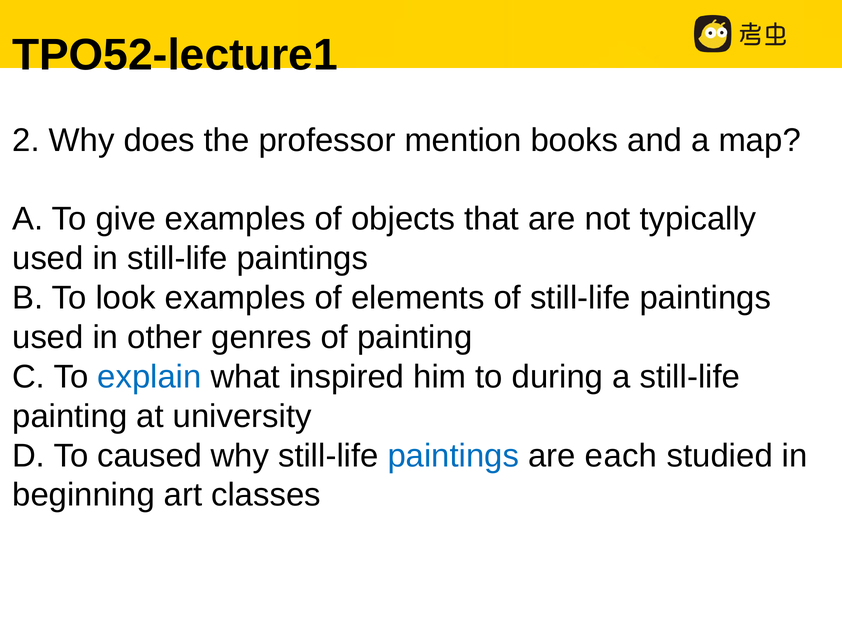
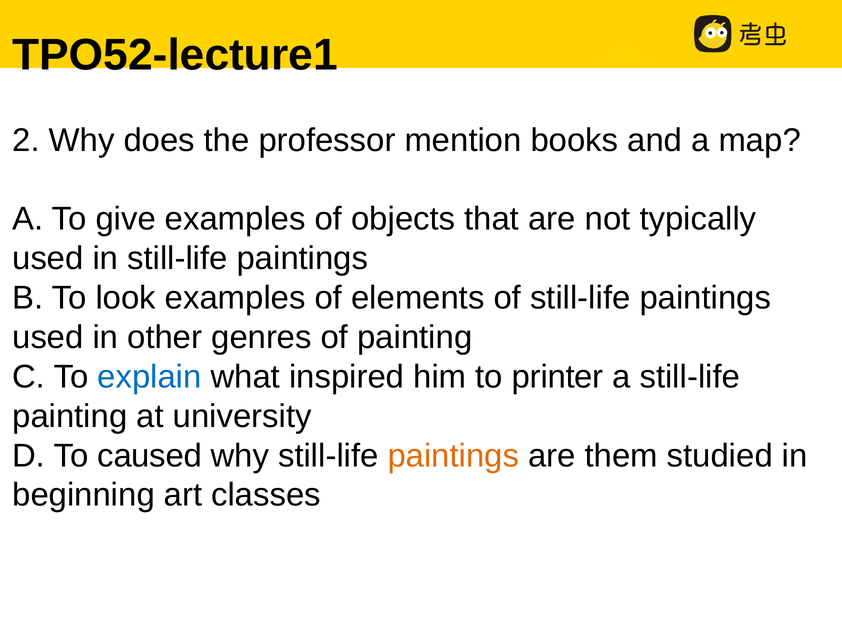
during: during -> printer (558, 377)
paintings colour: blue -> orange (453, 456)
each: each -> them (621, 456)
